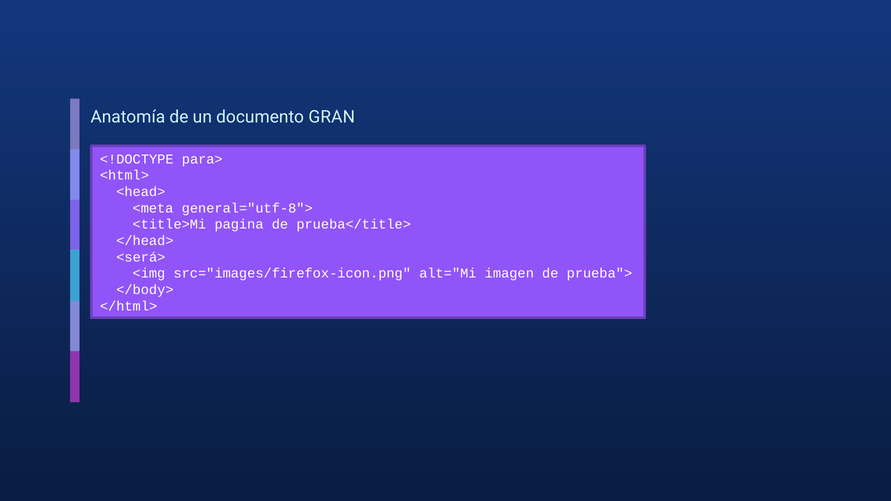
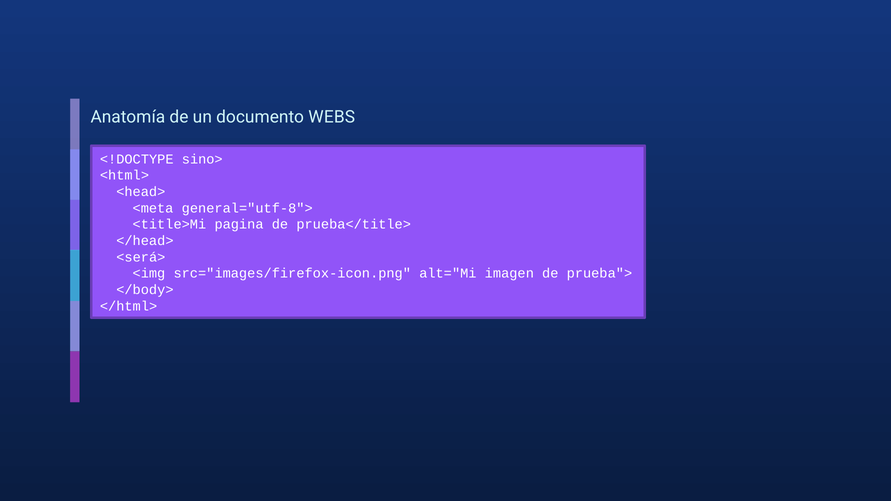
GRAN: GRAN -> WEBS (332, 117)
para>: para> -> sino> (202, 159)
